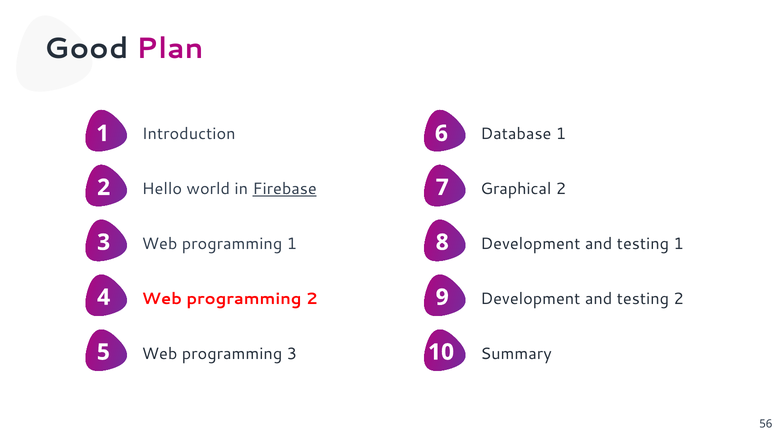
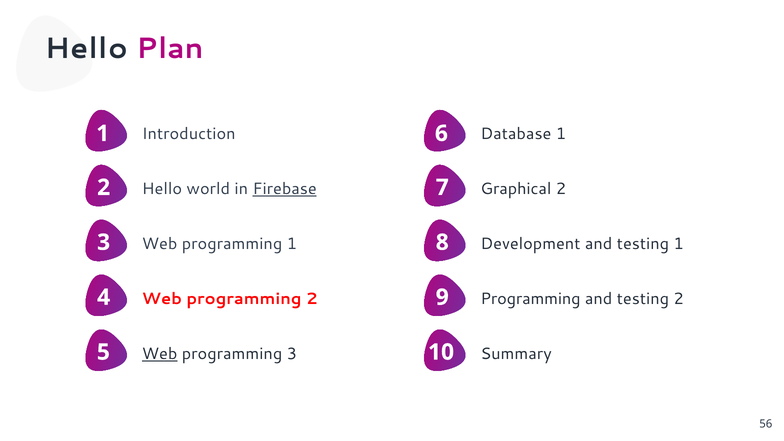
Good: Good -> Hello (86, 49)
Development: Development -> Programming (530, 299)
Web underline: none -> present (160, 354)
